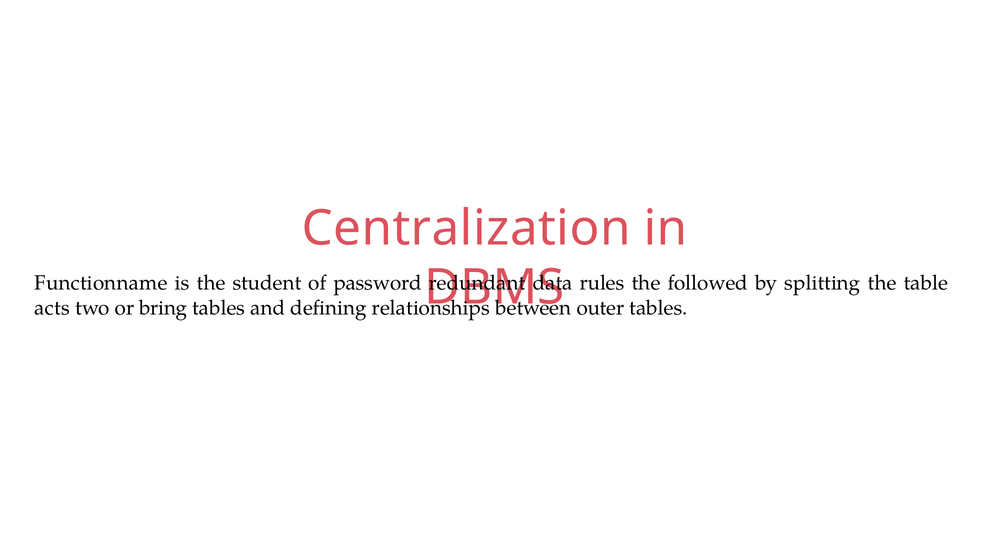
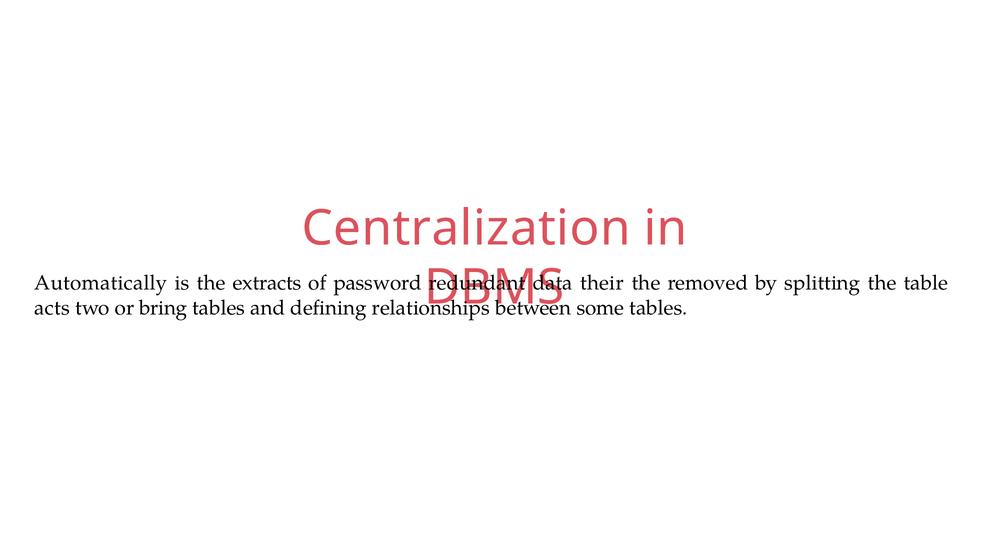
Functionname: Functionname -> Automatically (101, 283)
student: student -> extracts (267, 283)
rules: rules -> their (602, 283)
followed: followed -> removed (708, 283)
outer: outer -> some (600, 308)
